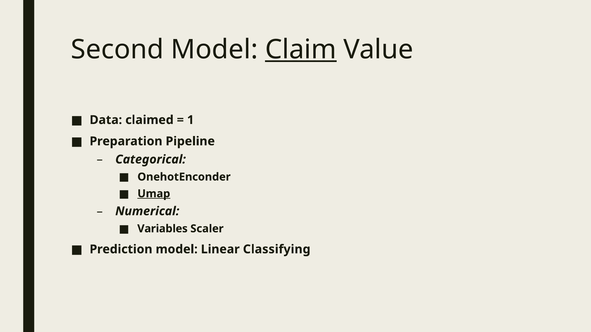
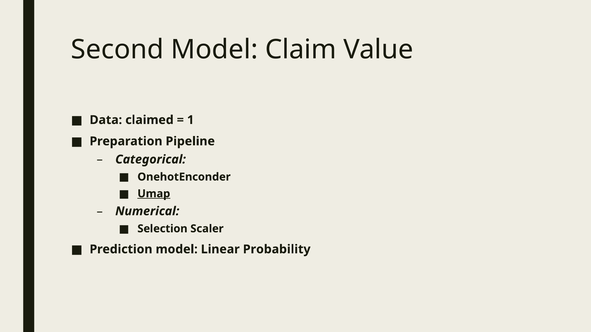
Claim underline: present -> none (301, 50)
Variables: Variables -> Selection (162, 229)
Classifying: Classifying -> Probability (277, 250)
